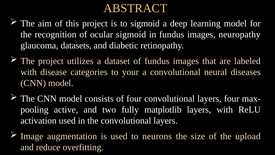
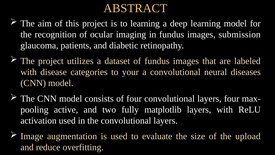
to sigmoid: sigmoid -> learning (145, 23)
ocular sigmoid: sigmoid -> imaging (131, 34)
neuropathy: neuropathy -> submission (240, 34)
datasets: datasets -> patients (76, 45)
neurons: neurons -> evaluate (157, 136)
